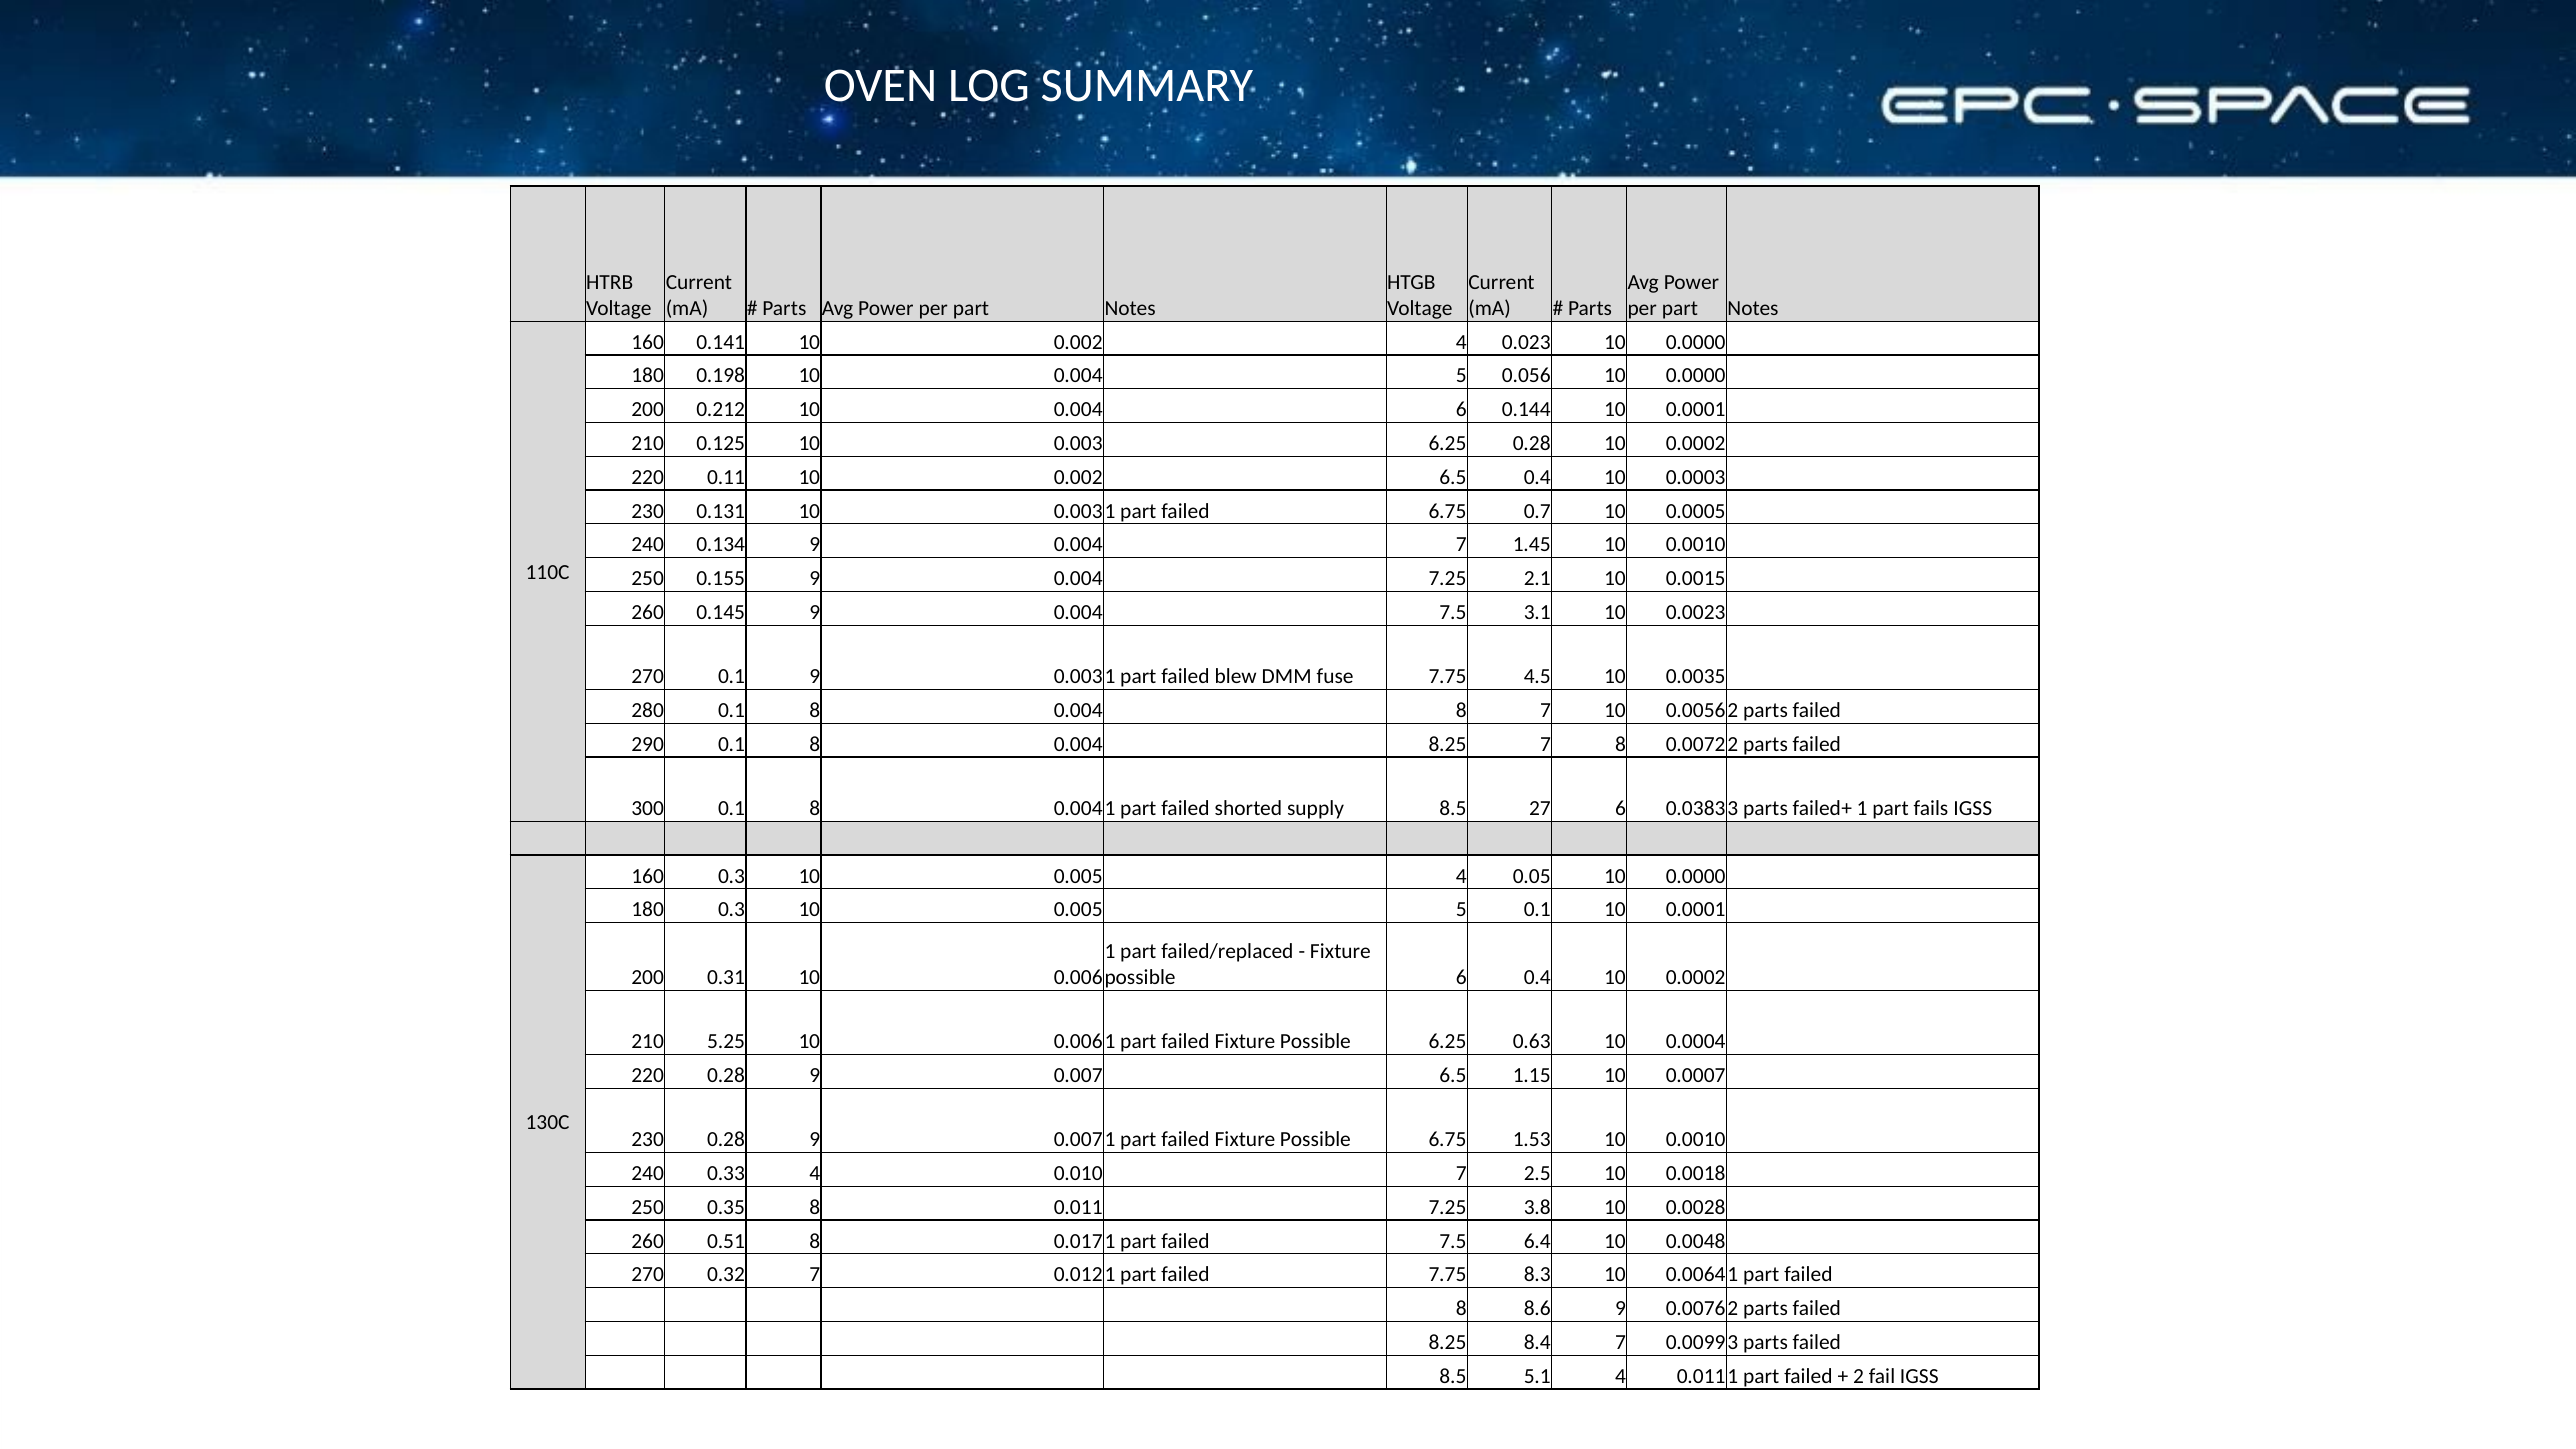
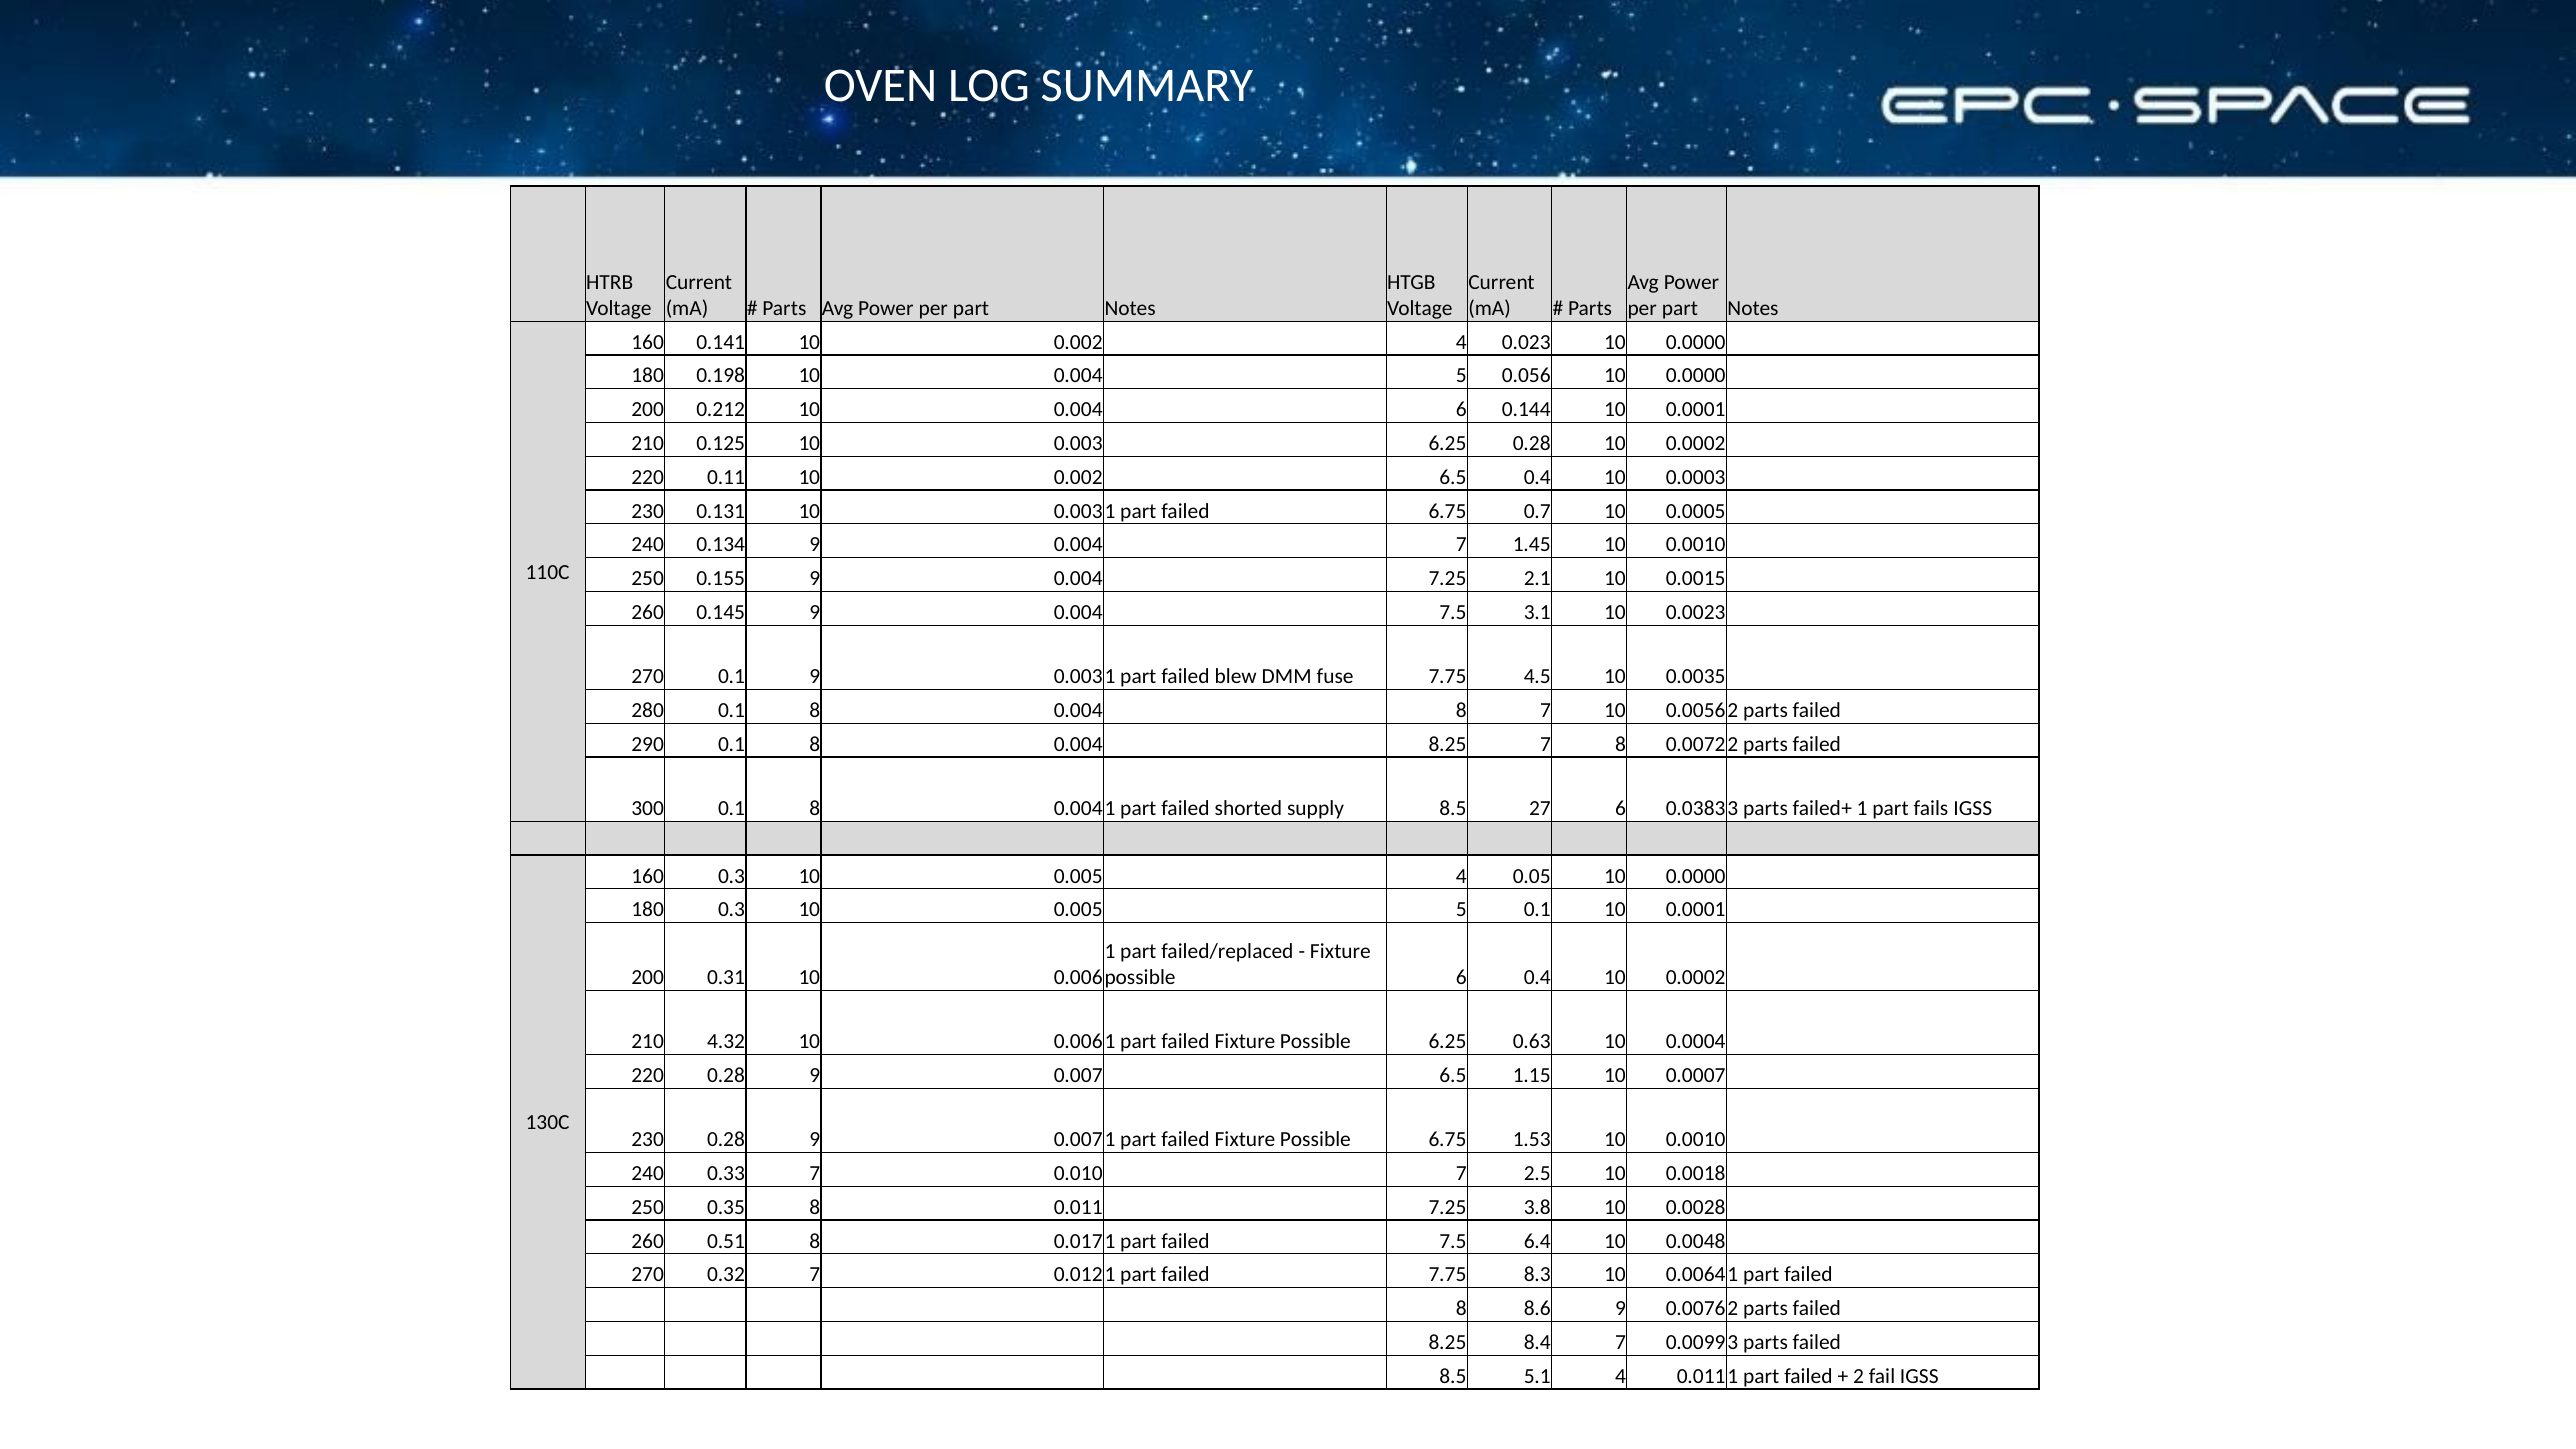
5.25: 5.25 -> 4.32 (726, 1042)
0.33 4: 4 -> 7 (815, 1173)
